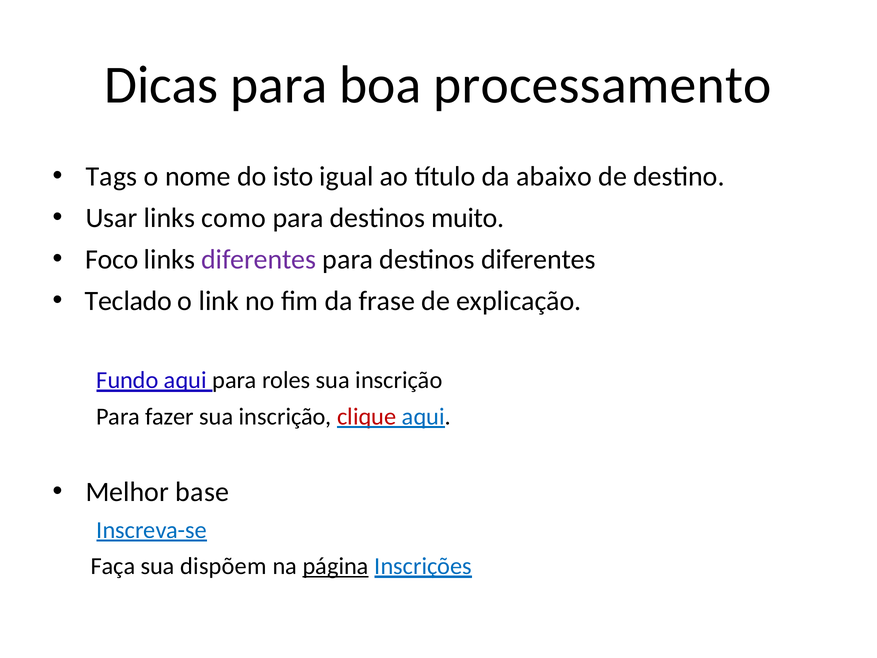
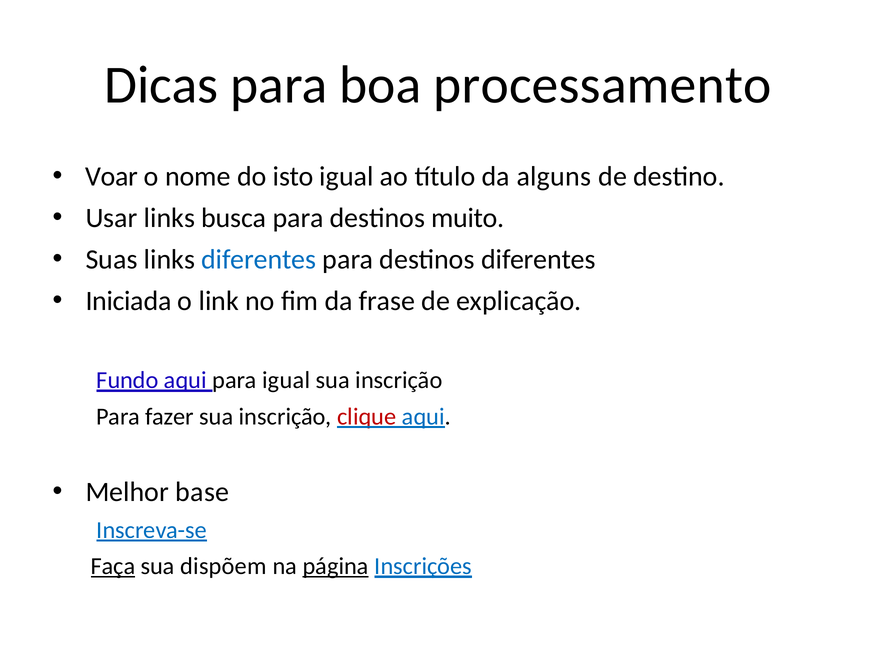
Tags: Tags -> Voar (112, 177)
abaixo: abaixo -> alguns (554, 177)
como: como -> busca (234, 218)
Foco: Foco -> Suas (112, 259)
diferentes colour: purple -> blue (259, 259)
Teclado: Teclado -> Iniciada (128, 301)
para roles: roles -> igual (286, 380)
Faça underline: none -> present (113, 566)
